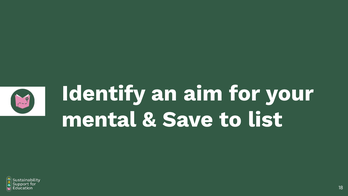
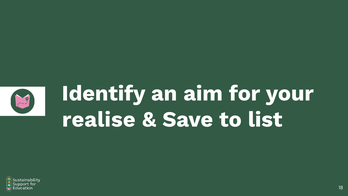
mental: mental -> realise (99, 119)
